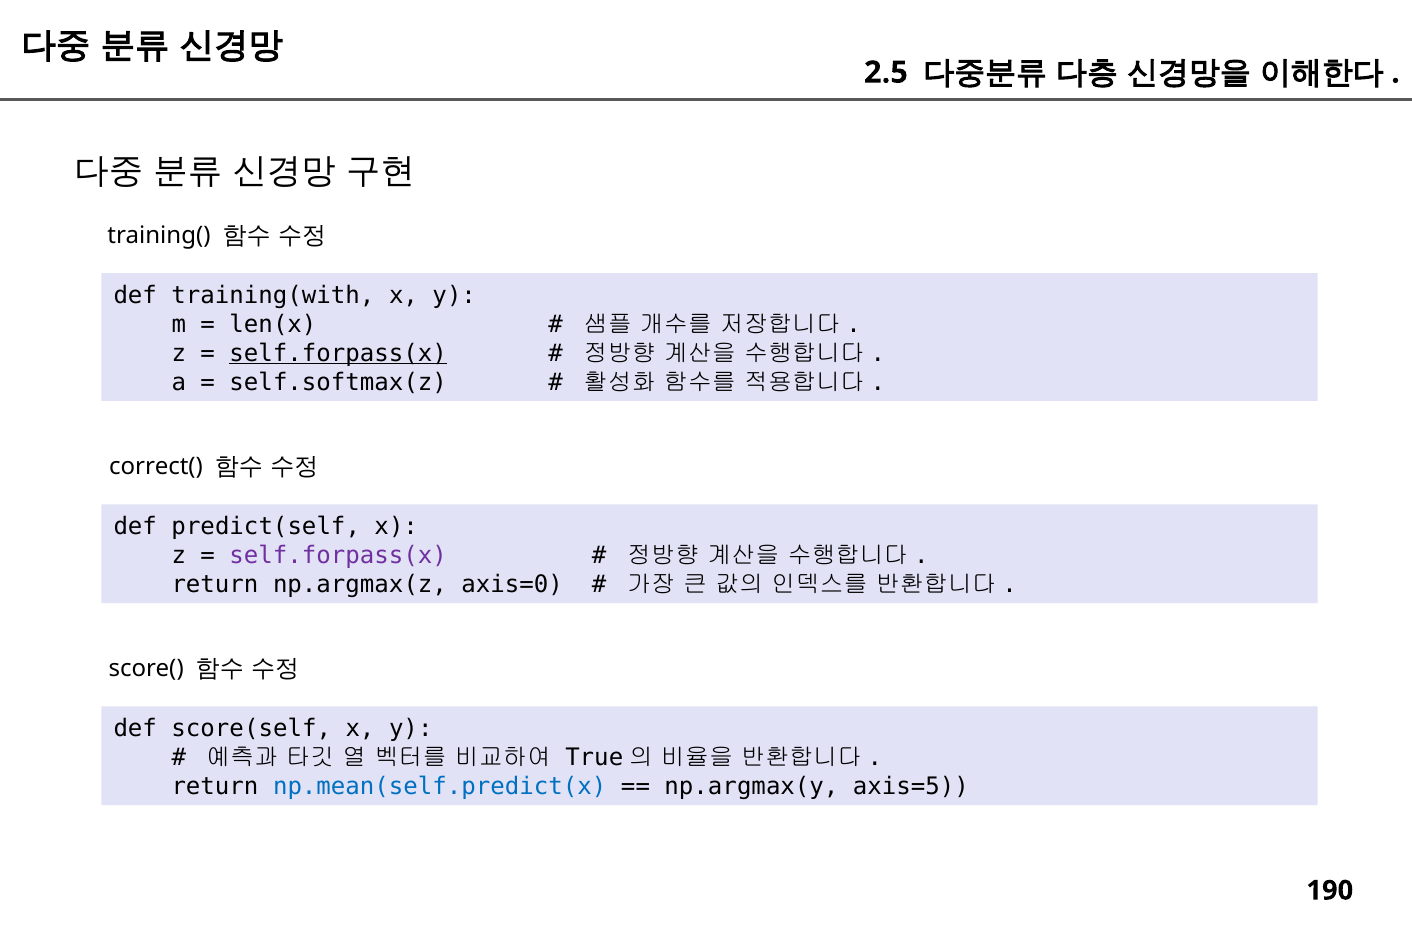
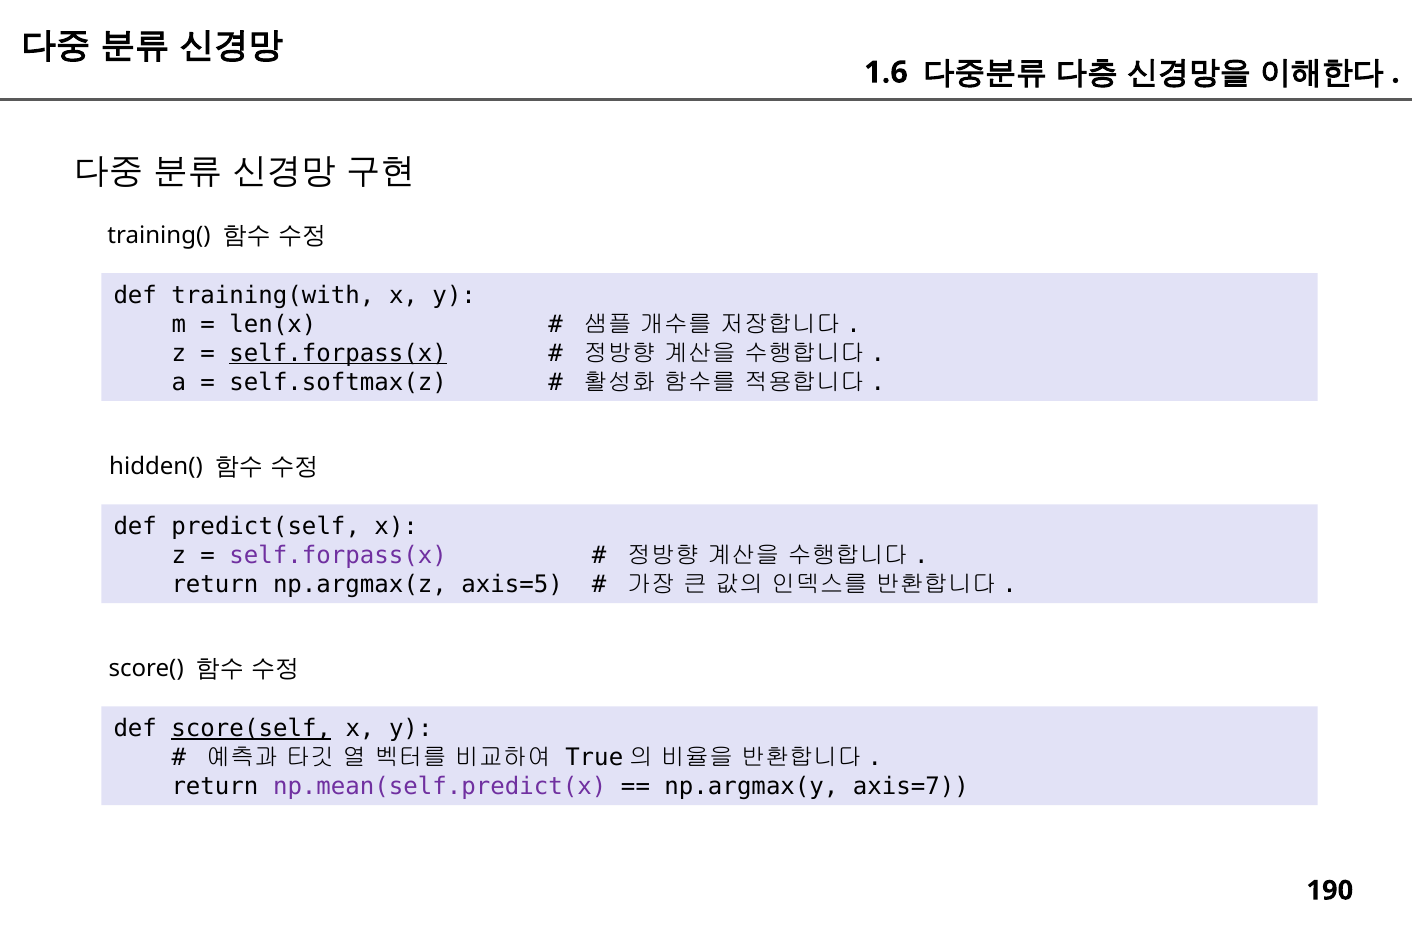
2.5: 2.5 -> 1.6 (886, 72)
correct(: correct( -> hidden( (156, 467)
axis=0: axis=0 -> axis=5 (512, 584)
score(self underline: none -> present (251, 728)
np.mean(self.predict(x colour: blue -> purple (440, 786)
axis=5: axis=5 -> axis=7 (911, 786)
